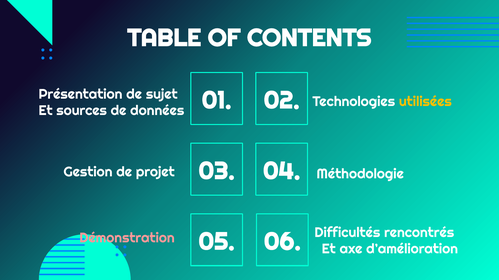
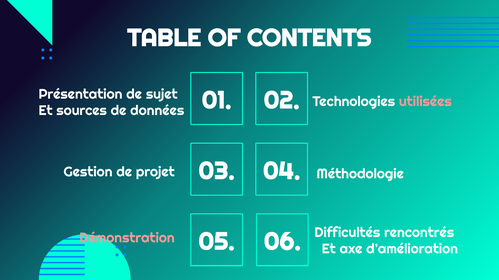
utilisées colour: yellow -> pink (425, 102)
